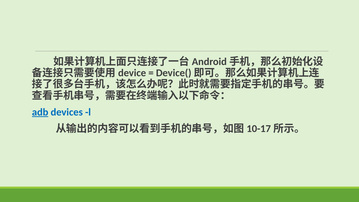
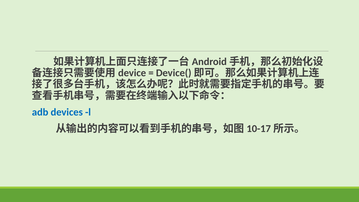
adb underline: present -> none (40, 112)
